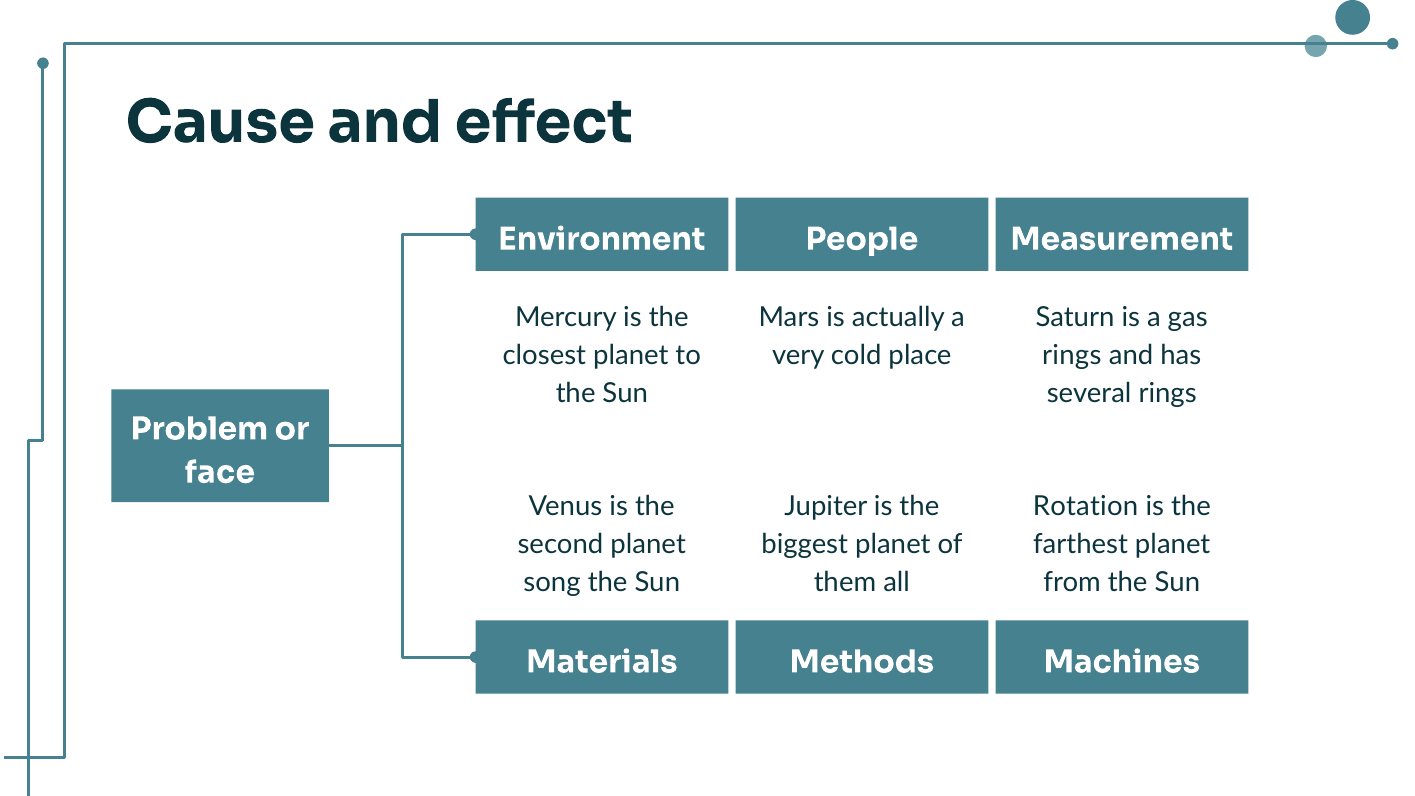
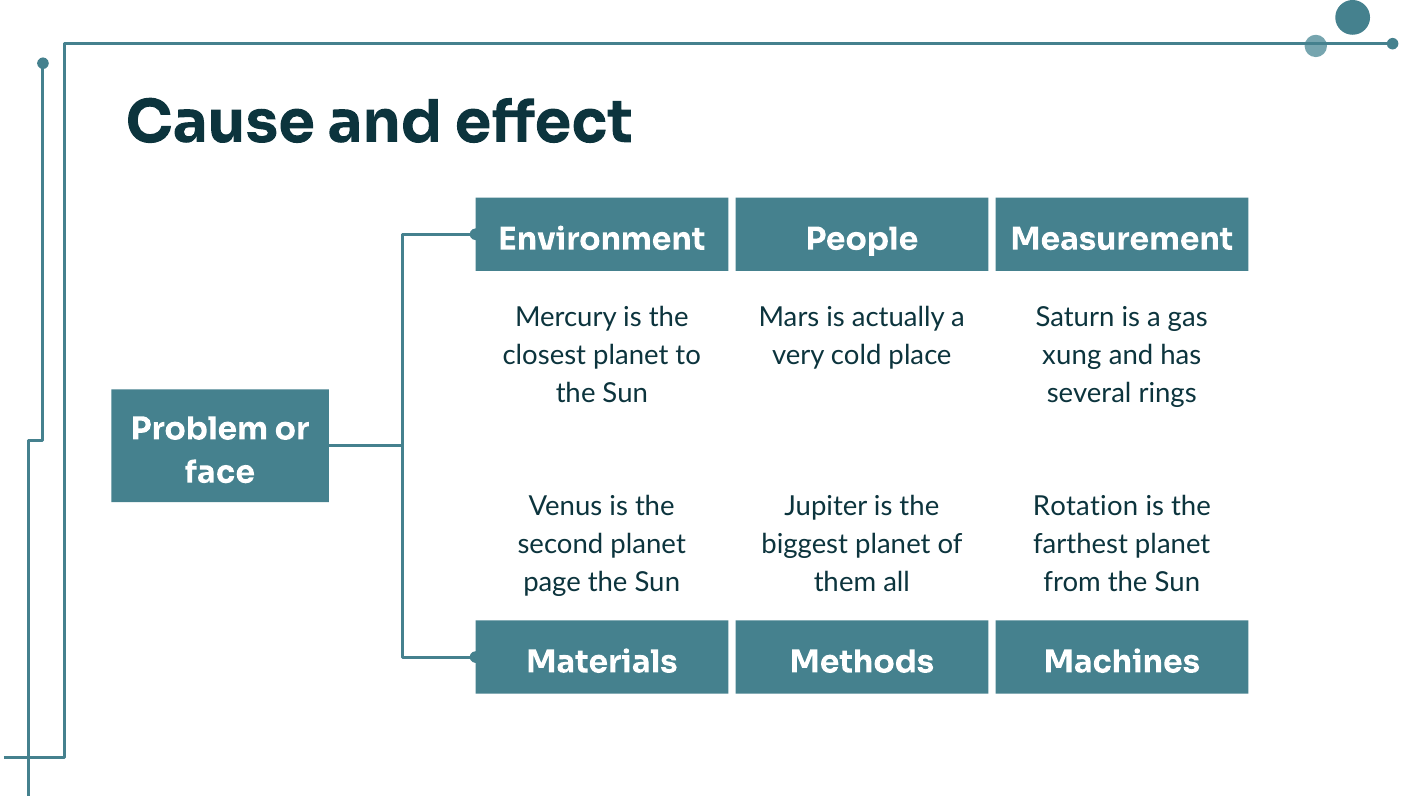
rings: rings -> xung (1072, 356)
song: song -> page (552, 583)
